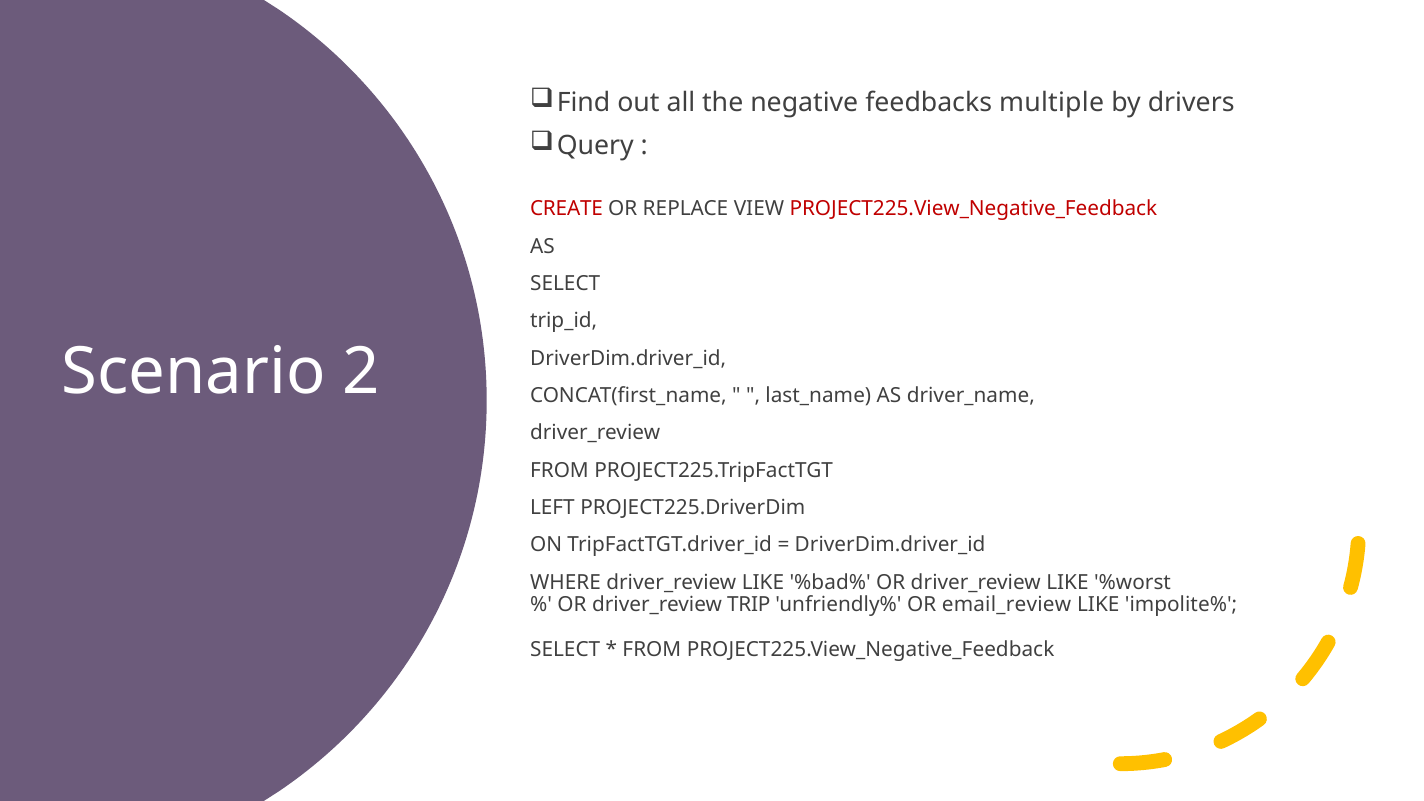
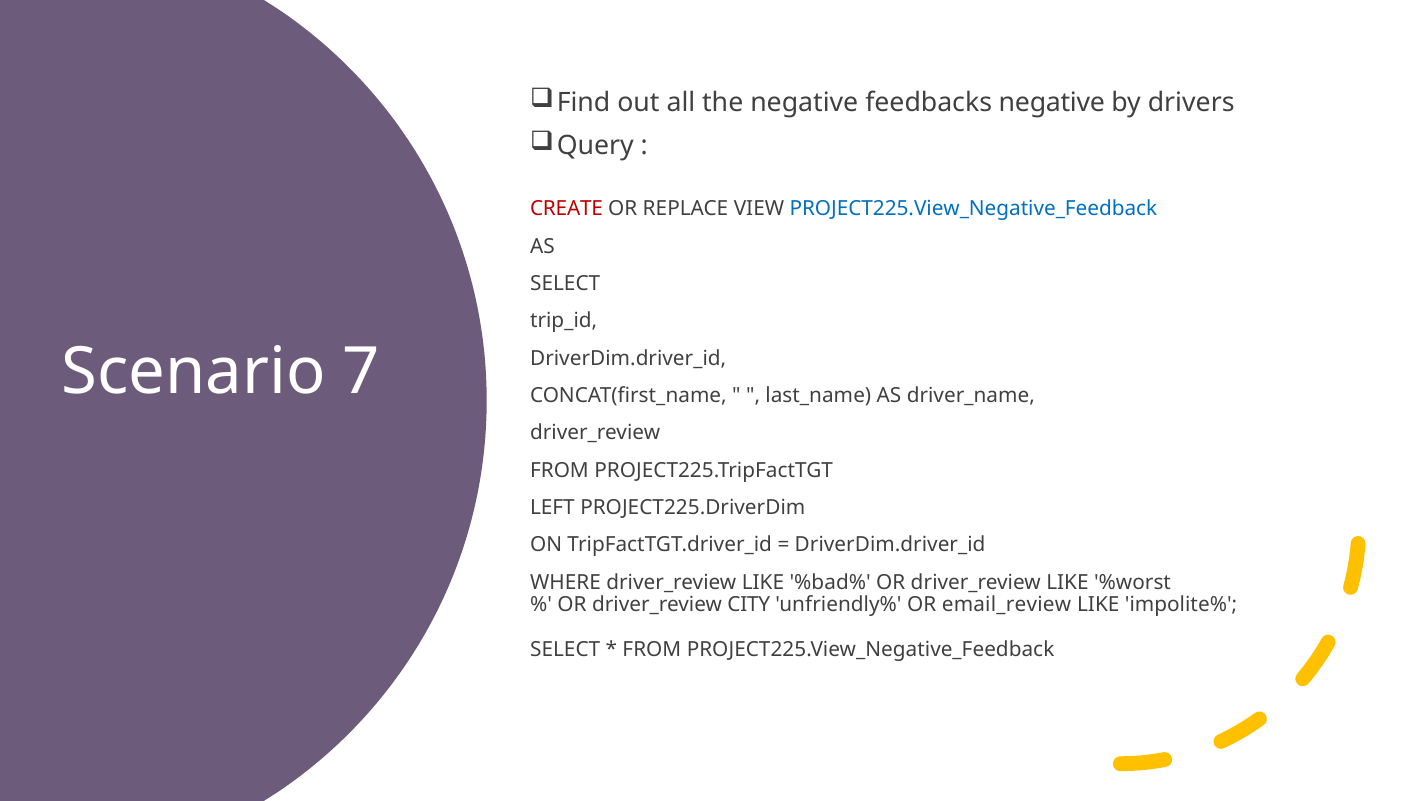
feedbacks multiple: multiple -> negative (1052, 102)
PROJECT225.View_Negative_Feedback colour: red -> blue (973, 209)
2: 2 -> 7 (361, 372)
TRIP: TRIP -> CITY (749, 605)
